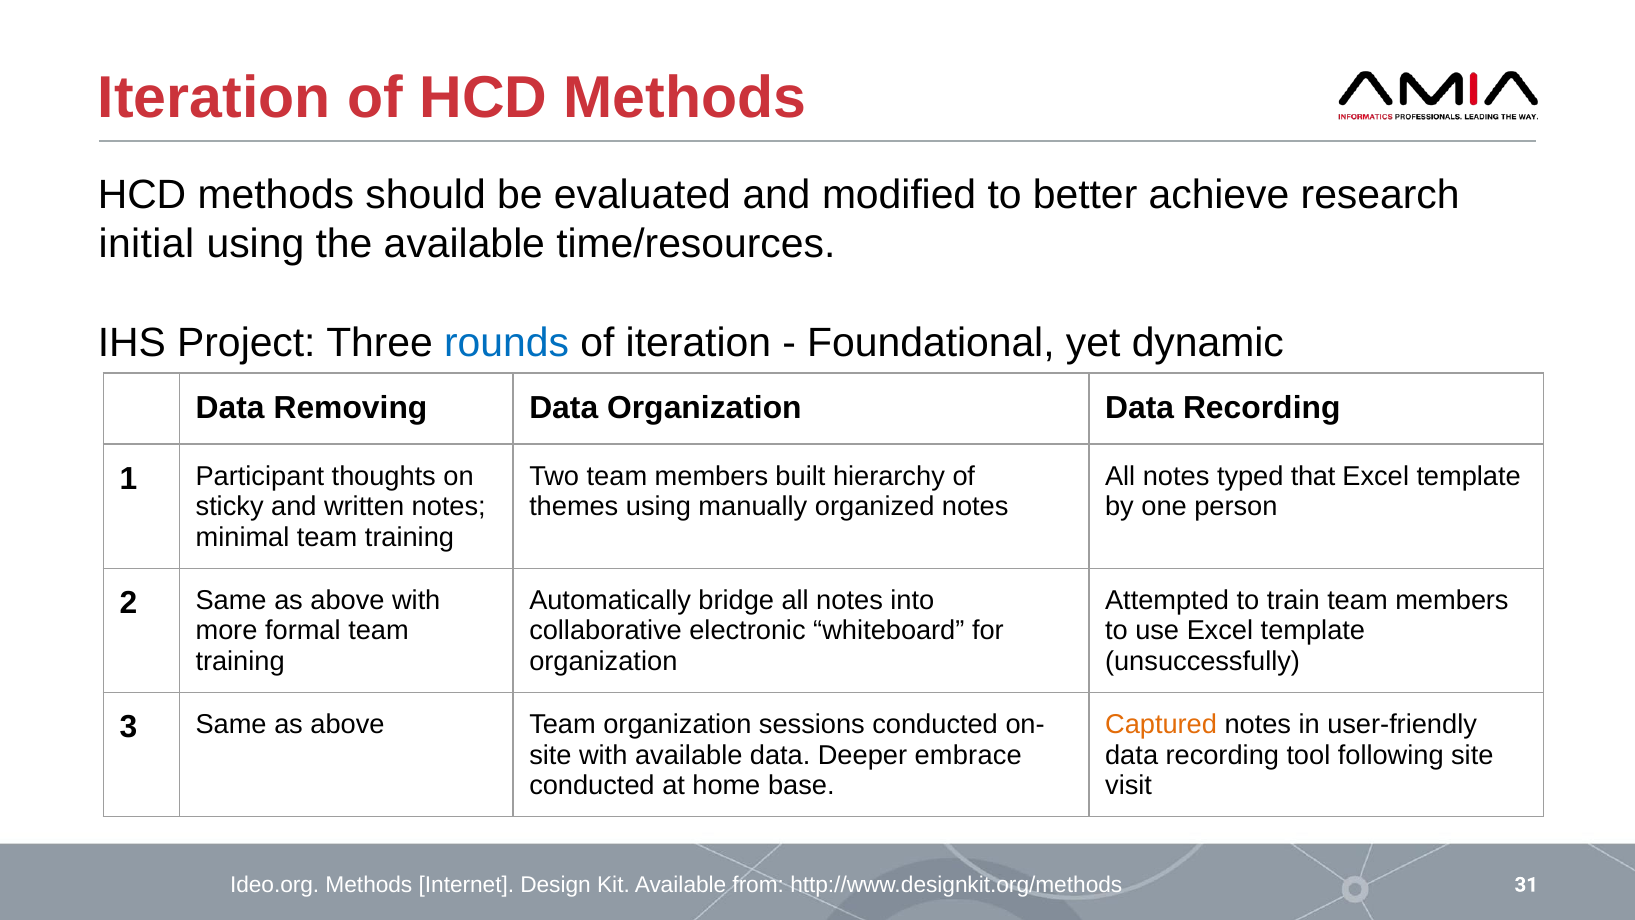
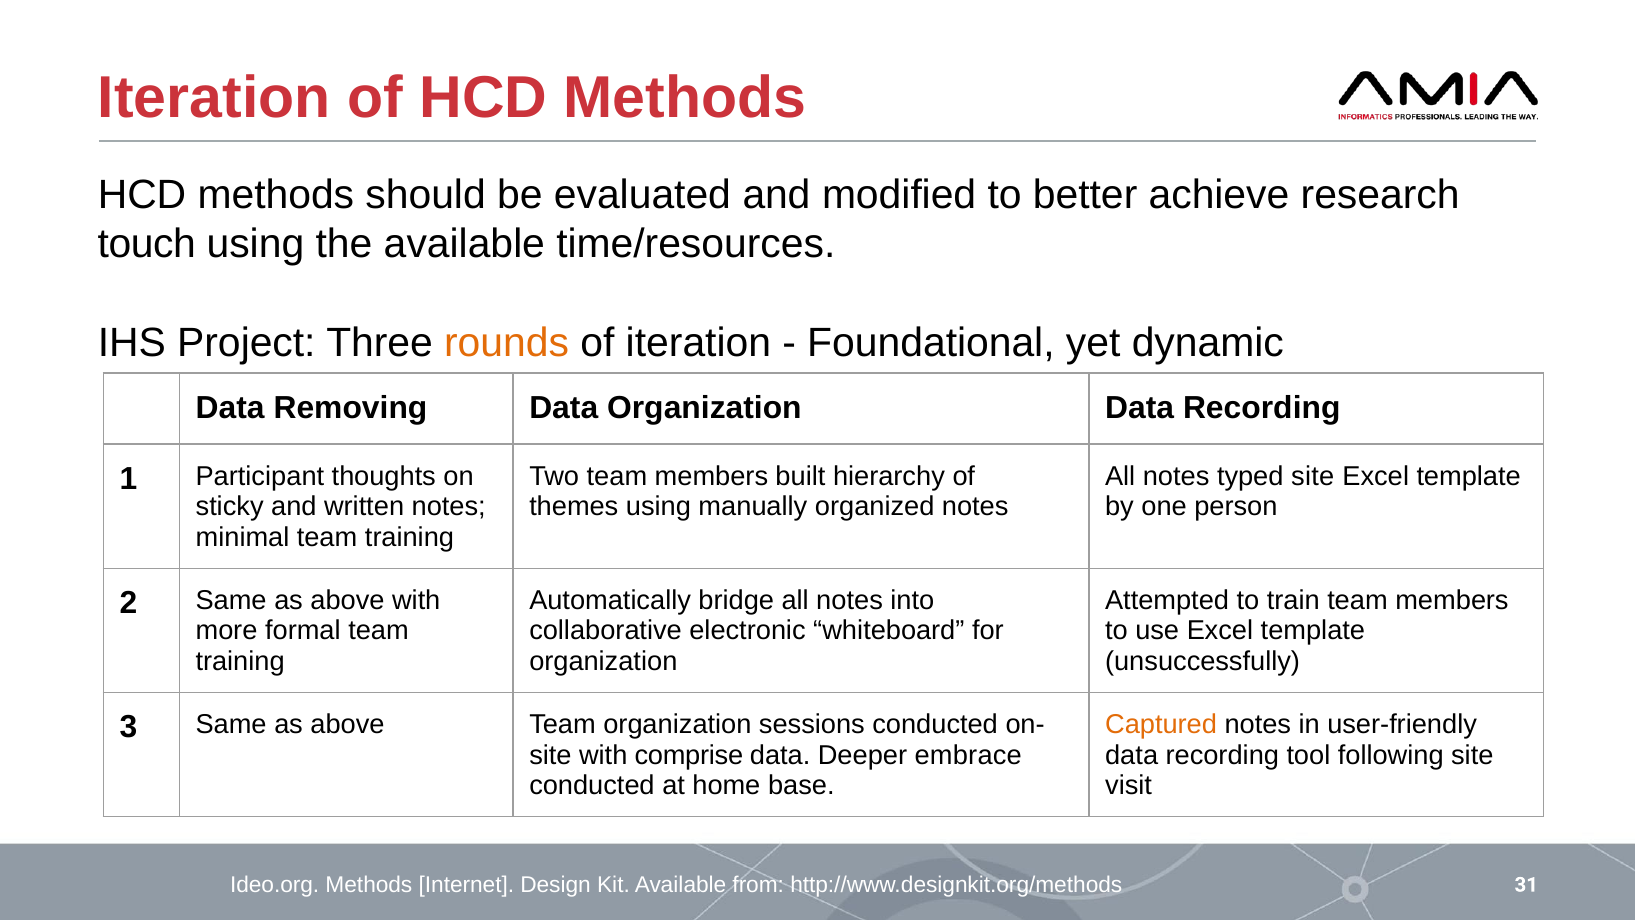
initial: initial -> touch (147, 244)
rounds colour: blue -> orange (507, 342)
typed that: that -> site (1313, 476)
with available: available -> comprise (689, 755)
